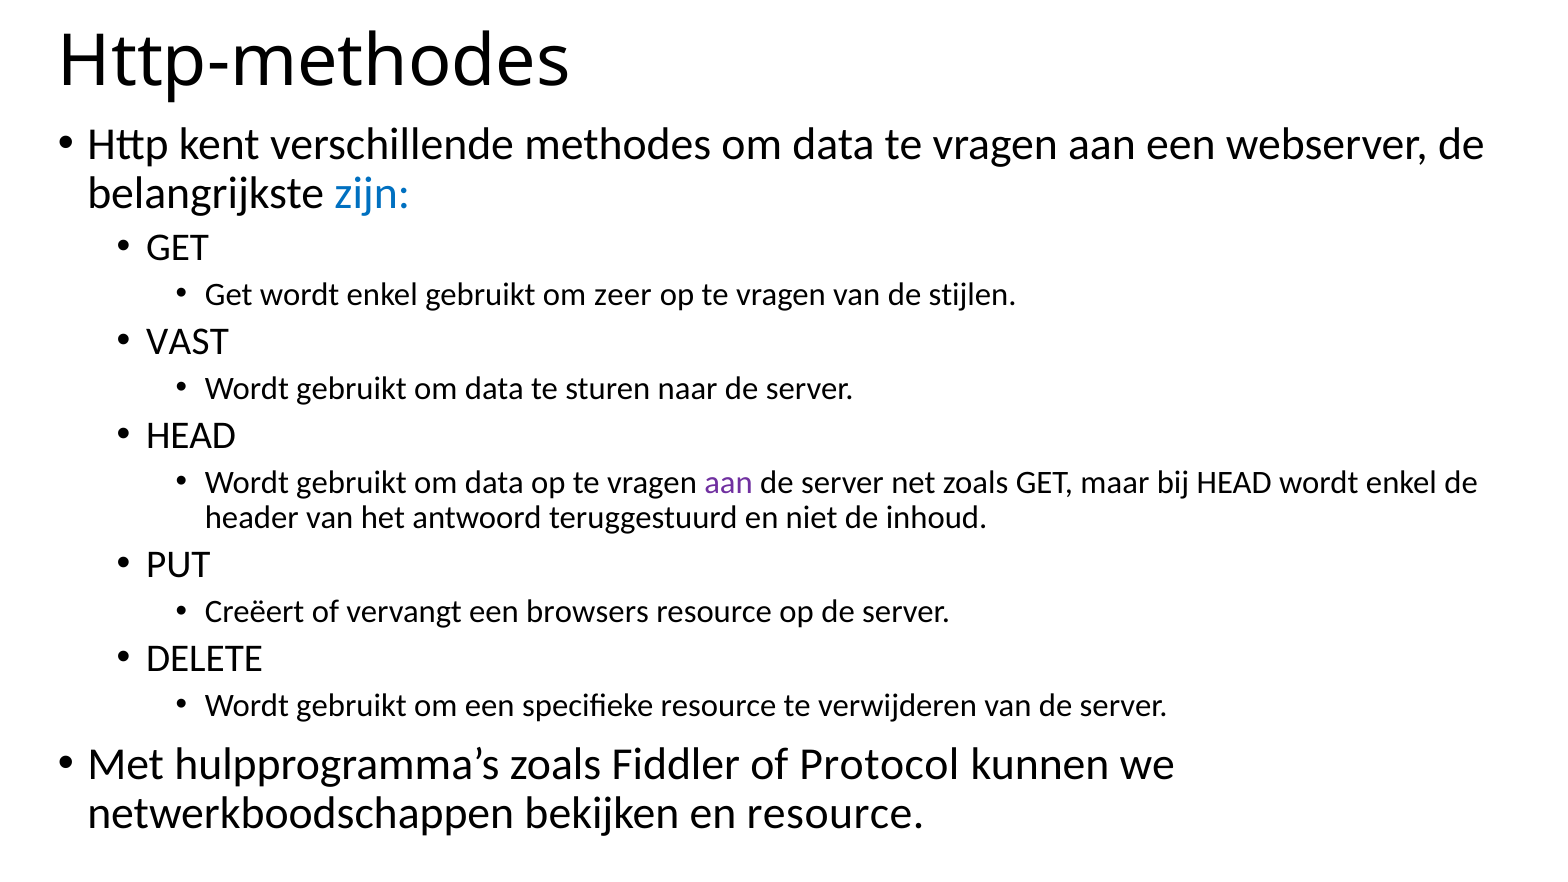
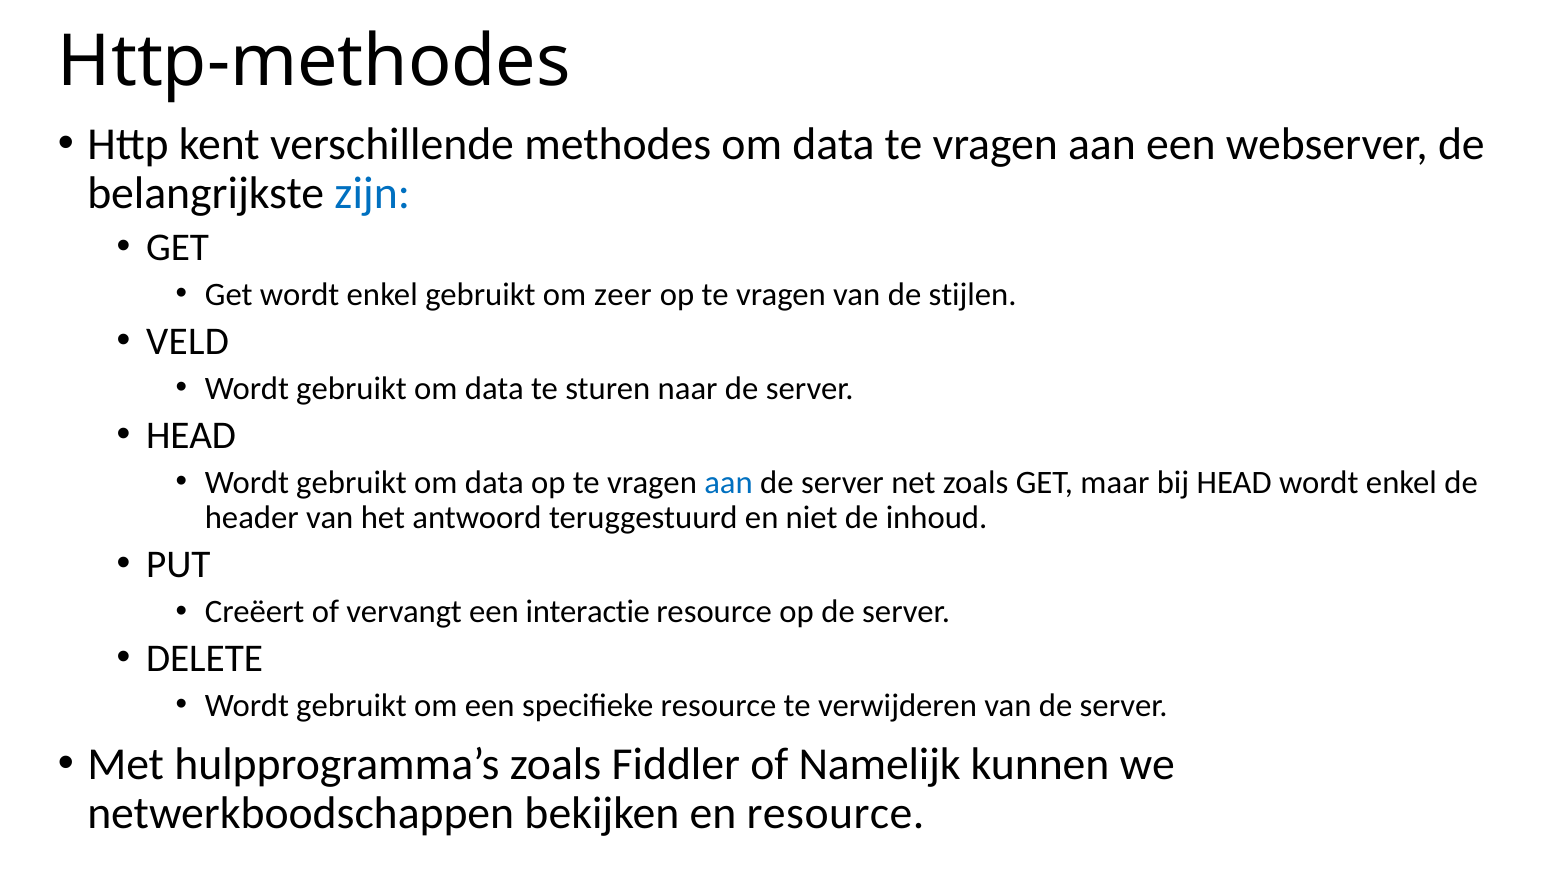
VAST: VAST -> VELD (187, 341)
aan colour: purple -> blue (728, 482)
browsers: browsers -> interactie (588, 612)
Protocol: Protocol -> Namelijk (880, 764)
